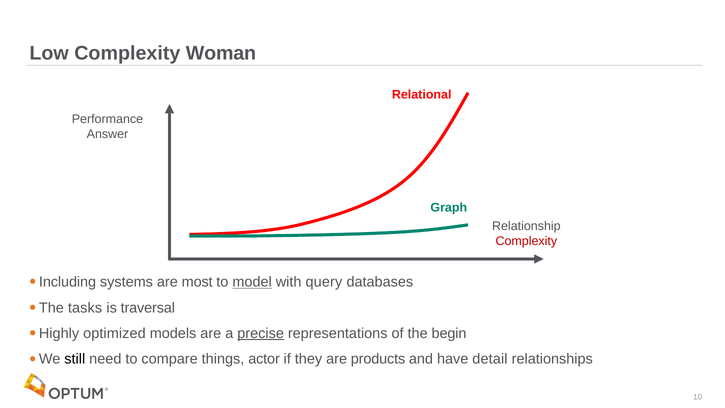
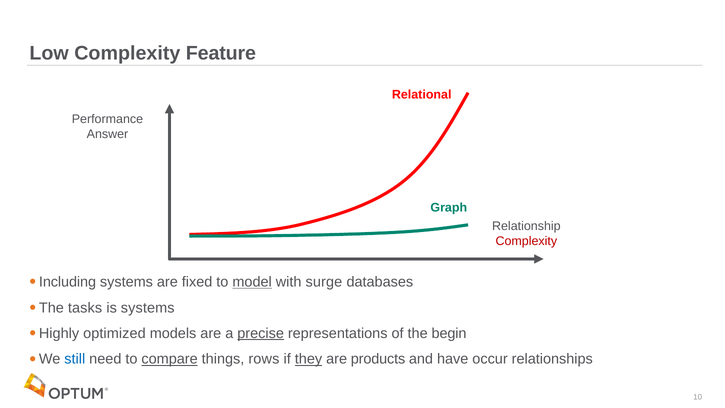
Woman: Woman -> Feature (221, 53)
most: most -> fixed (197, 282)
query: query -> surge (324, 282)
is traversal: traversal -> systems (148, 308)
still colour: black -> blue (75, 359)
compare underline: none -> present (170, 359)
actor: actor -> rows (264, 359)
they underline: none -> present (309, 359)
detail: detail -> occur (490, 359)
